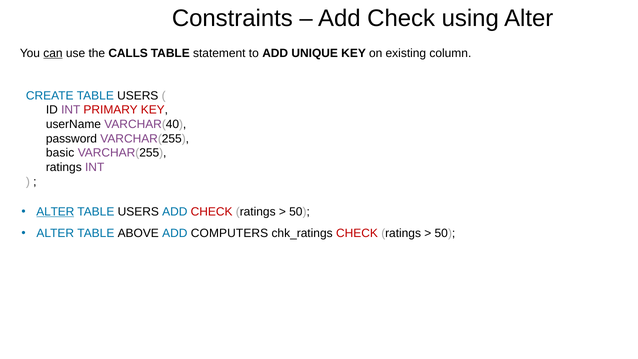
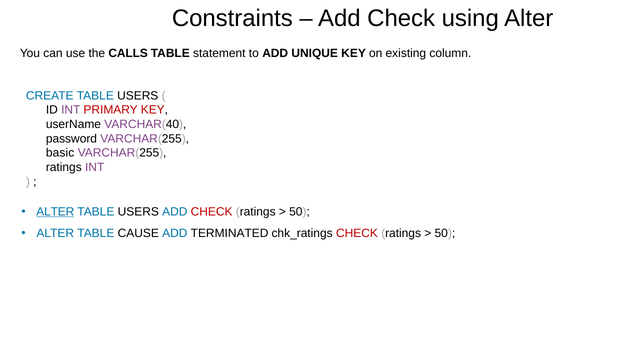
can underline: present -> none (53, 53)
ABOVE: ABOVE -> CAUSE (138, 233)
COMPUTERS: COMPUTERS -> TERMINATED (230, 233)
